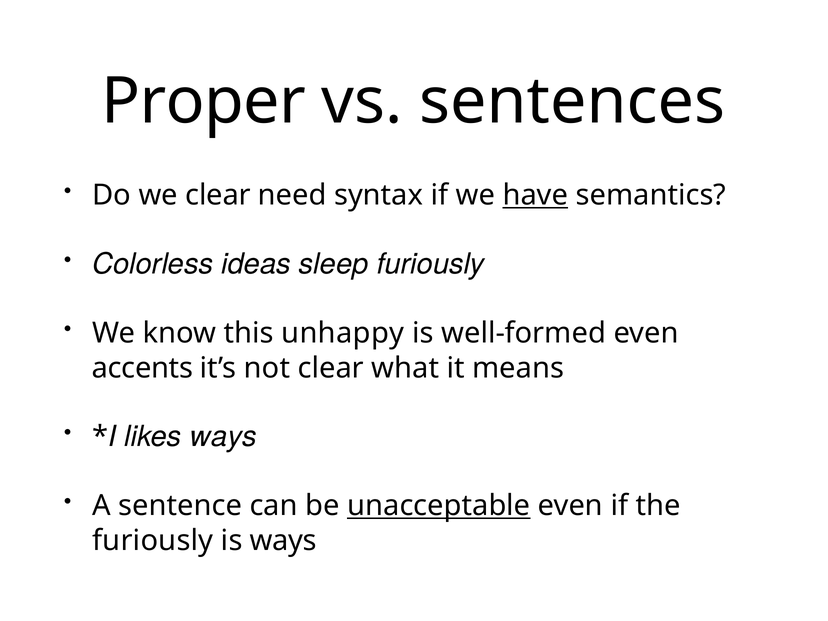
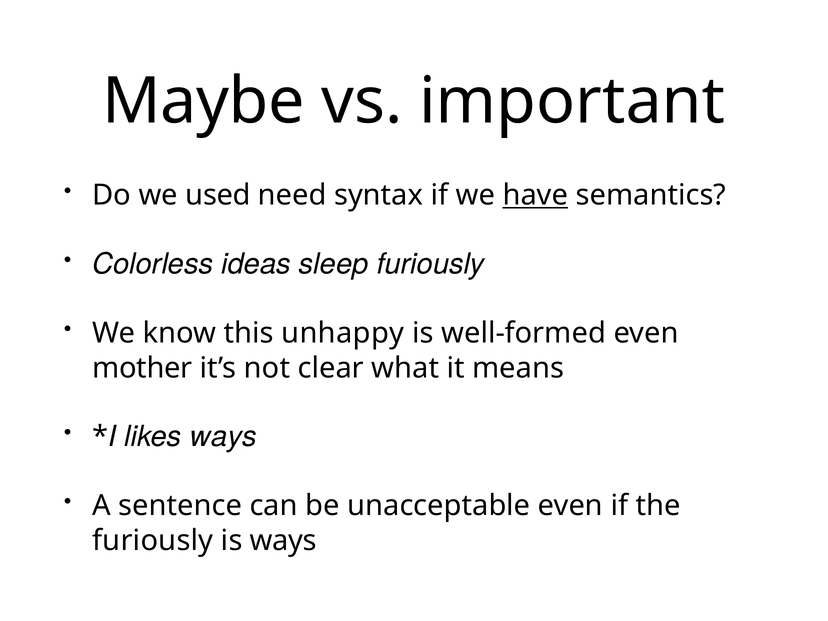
Proper: Proper -> Maybe (203, 102)
sentences: sentences -> important (572, 102)
we clear: clear -> used (218, 195)
accents: accents -> mother (142, 368)
unacceptable underline: present -> none (439, 506)
